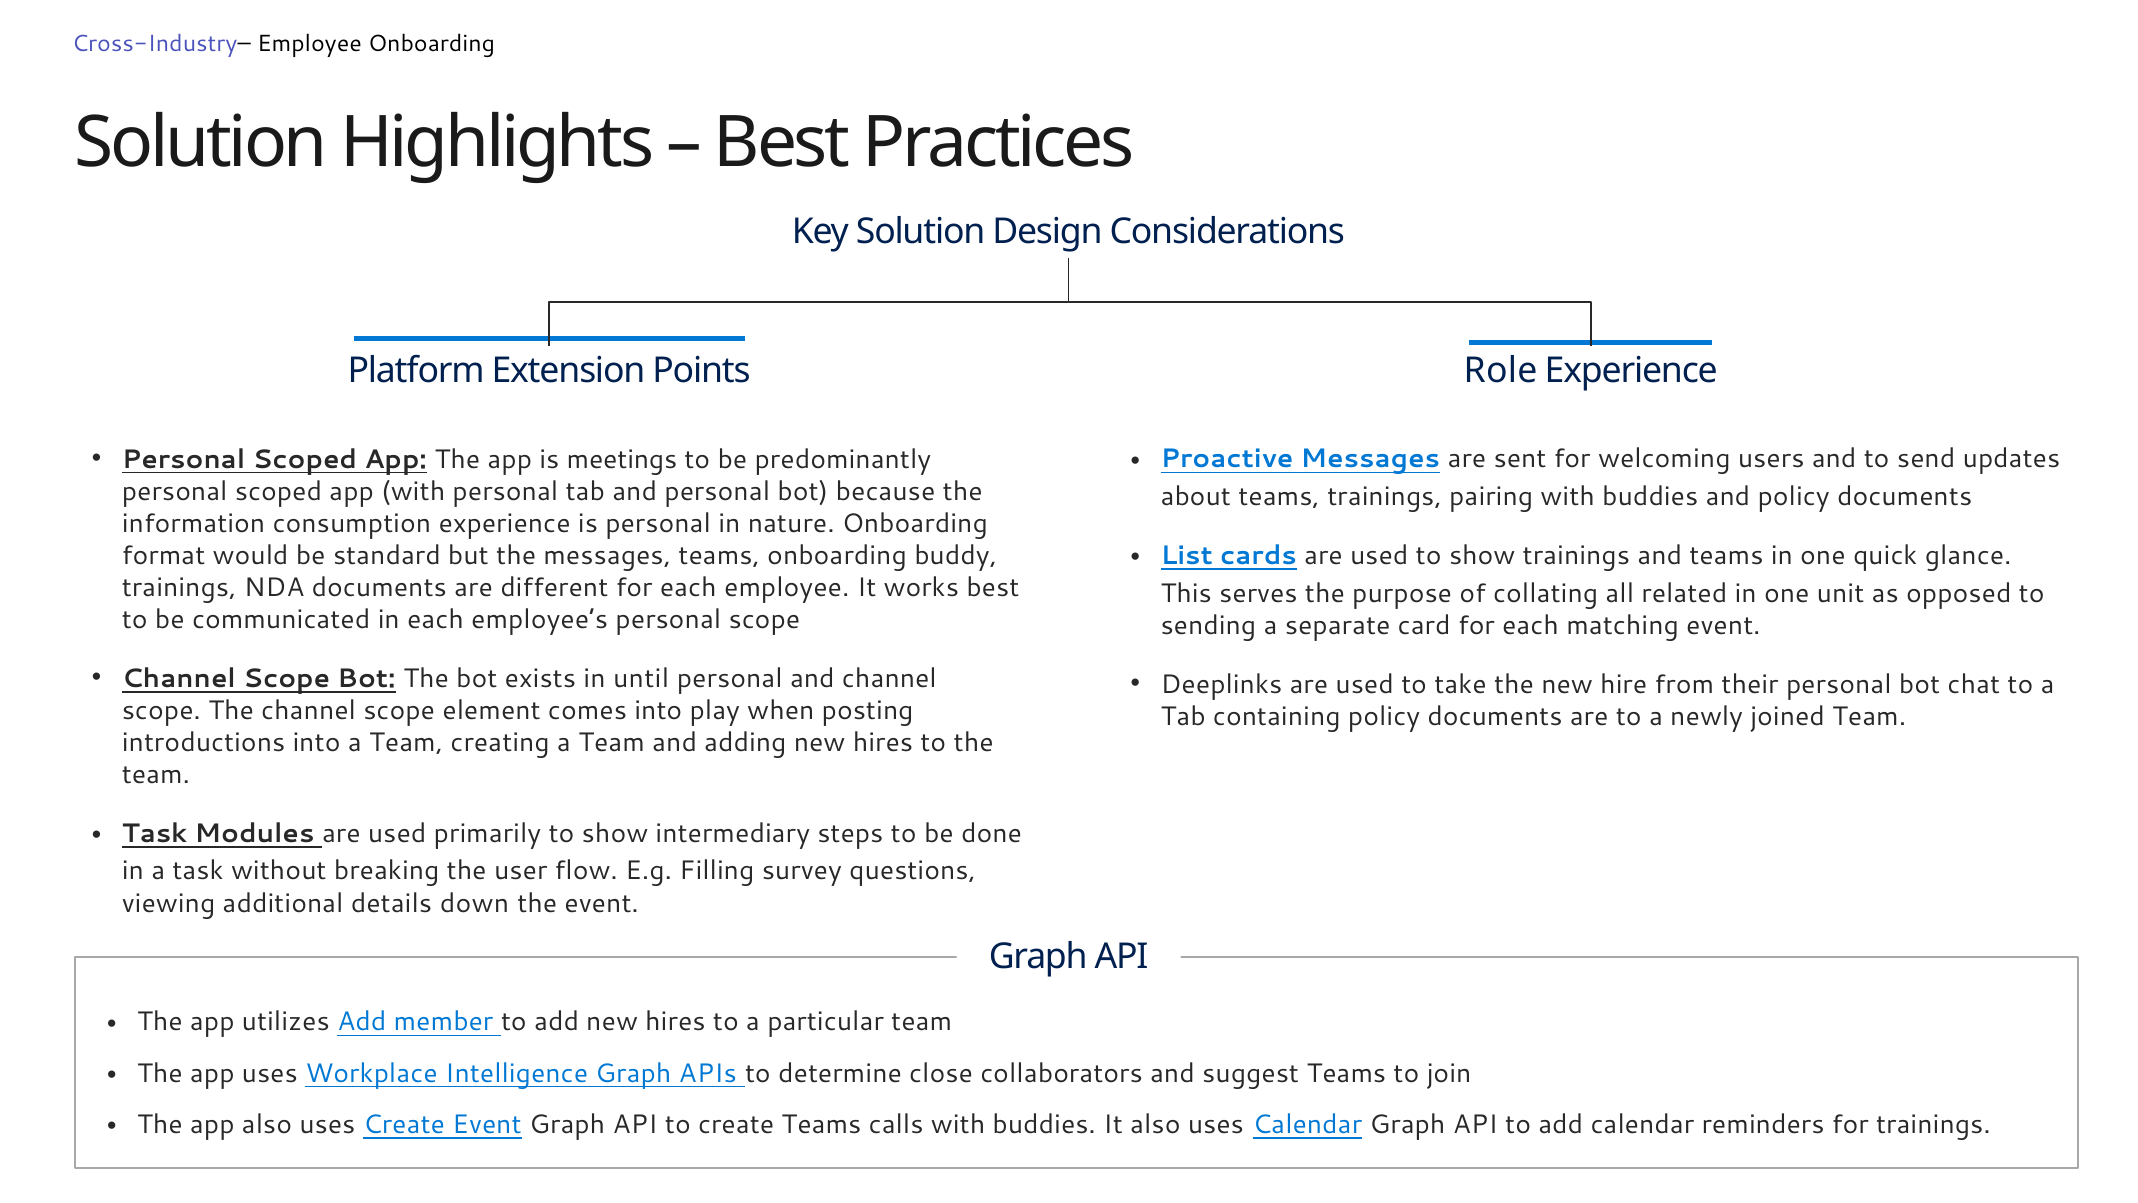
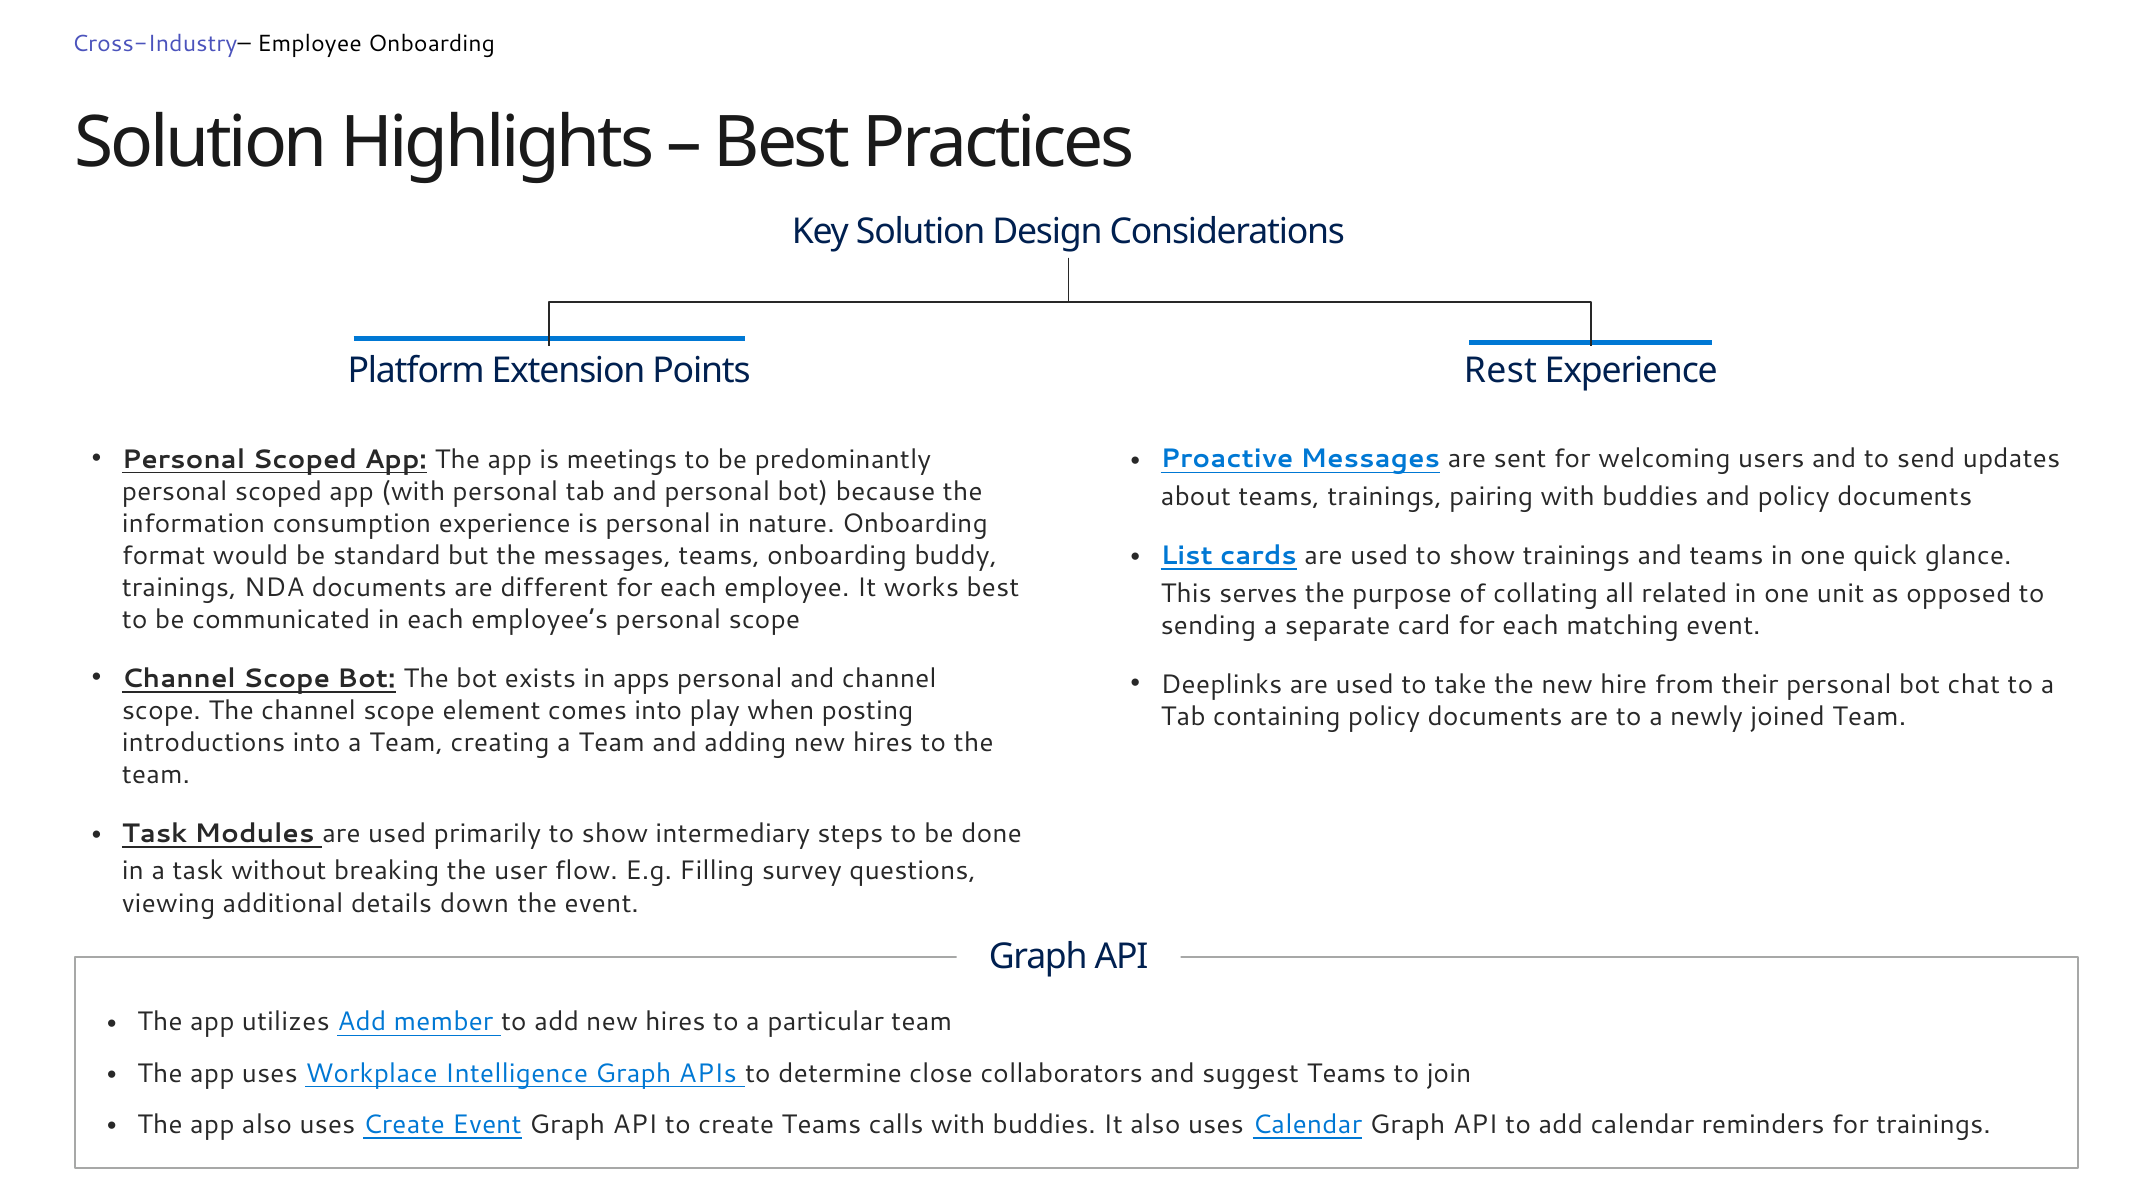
Role: Role -> Rest (1500, 371)
until: until -> apps (641, 678)
